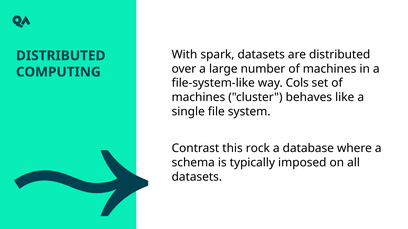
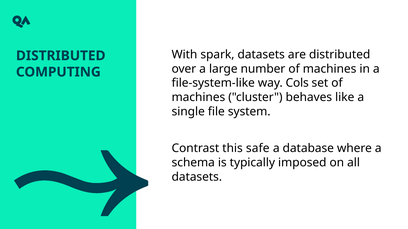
rock: rock -> safe (258, 149)
